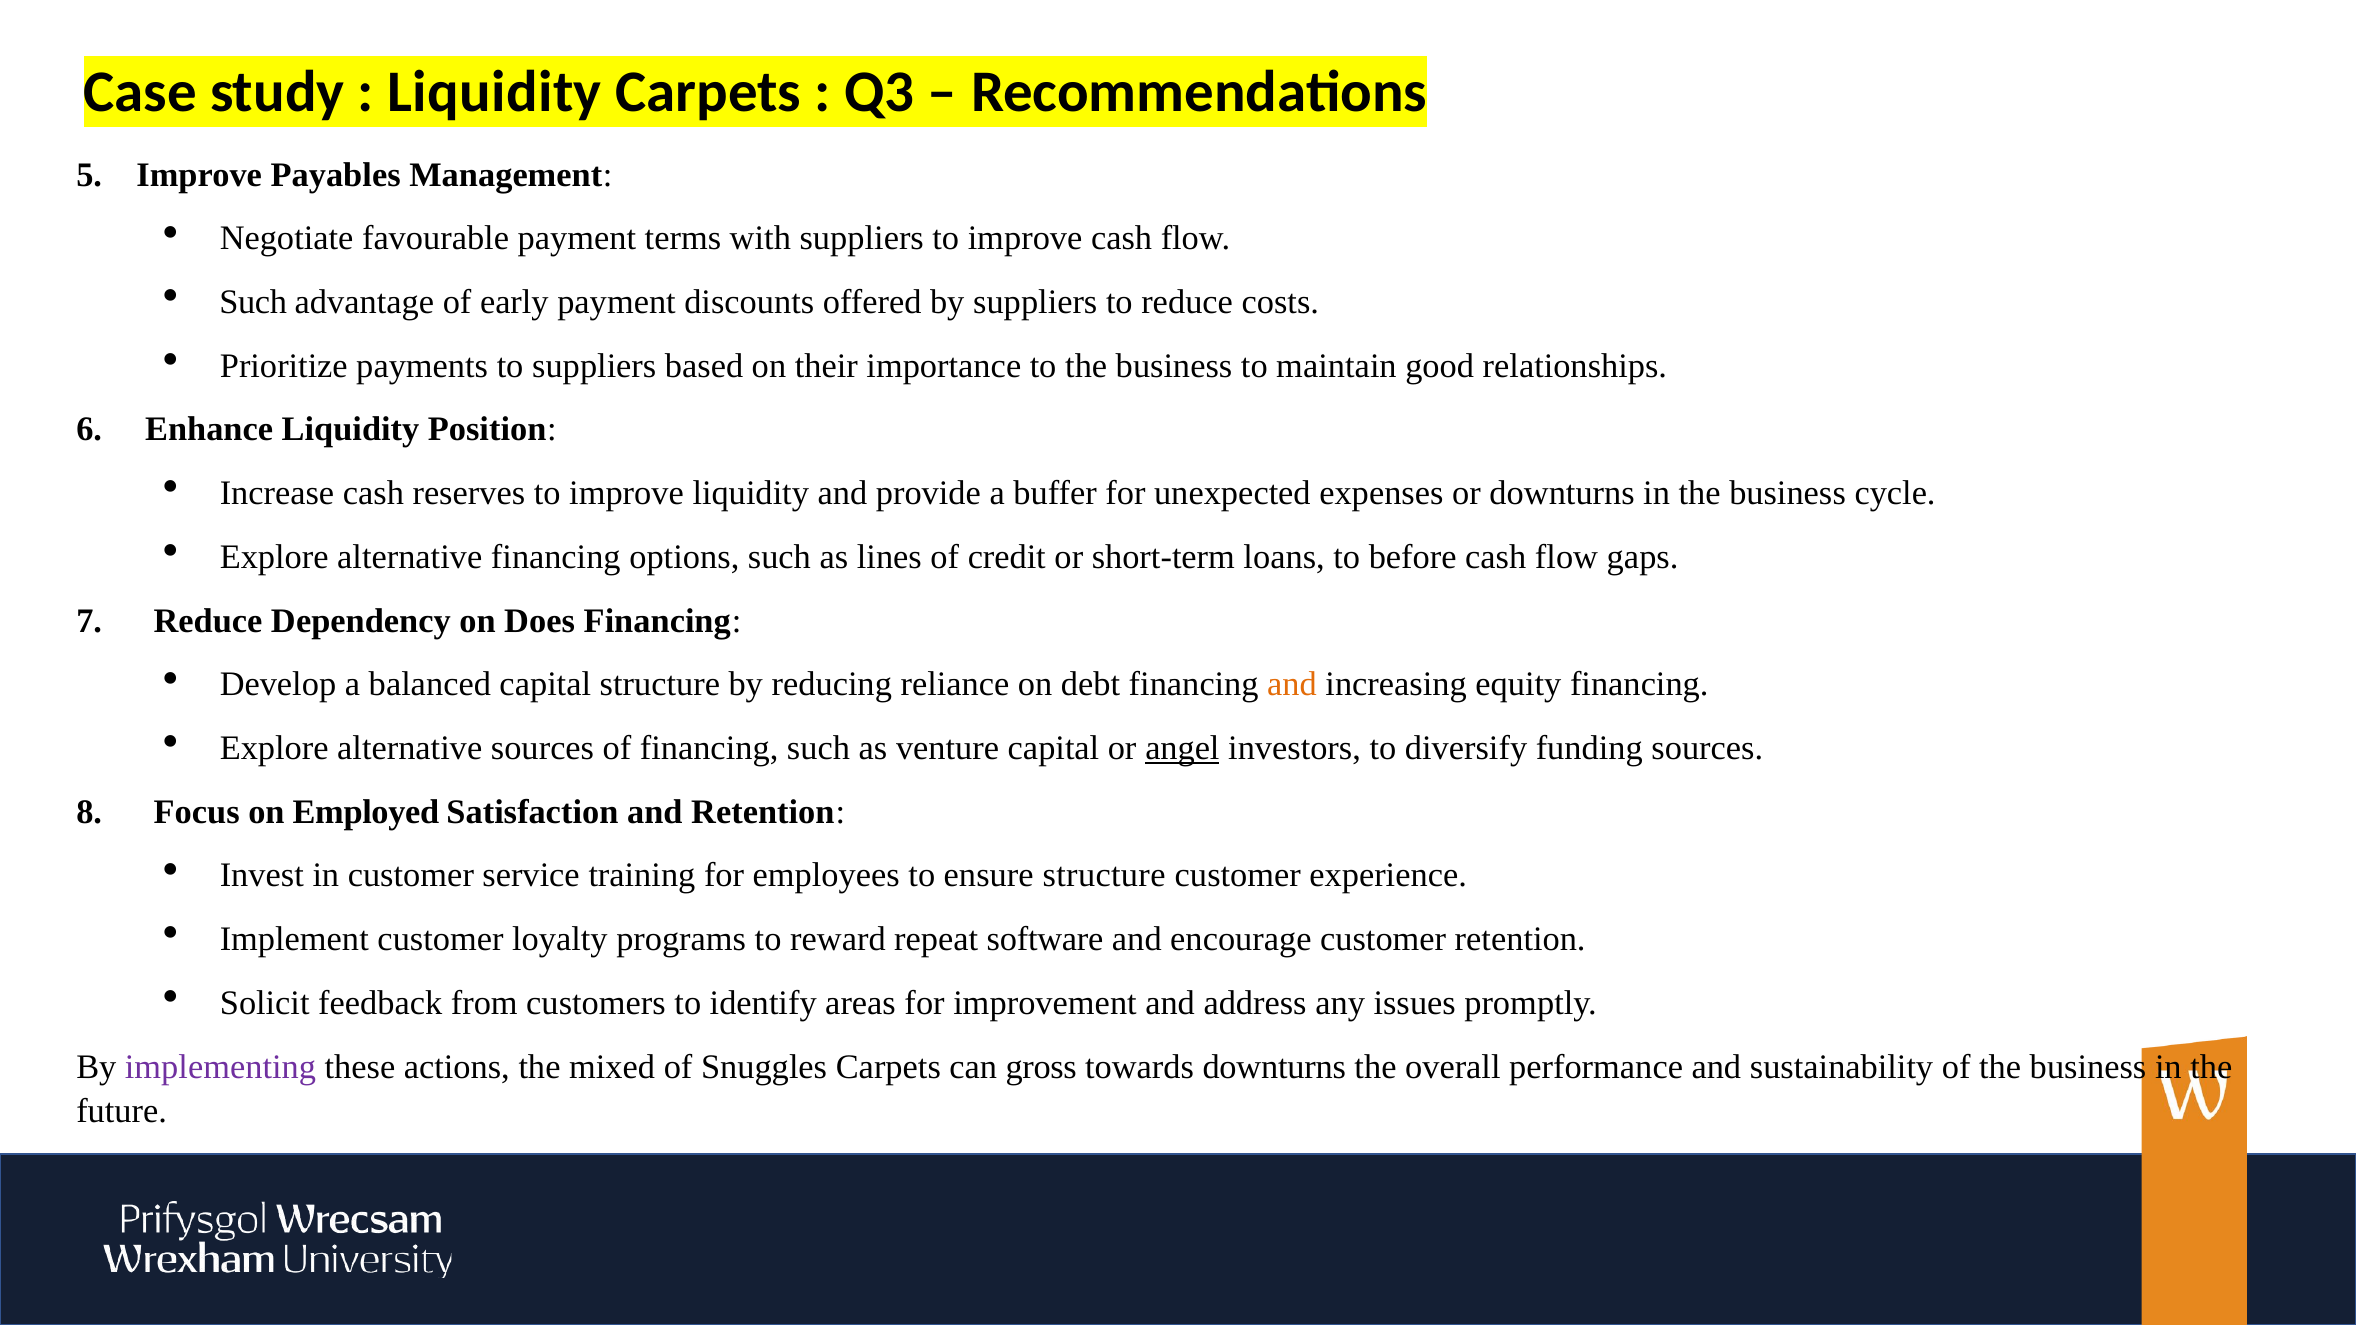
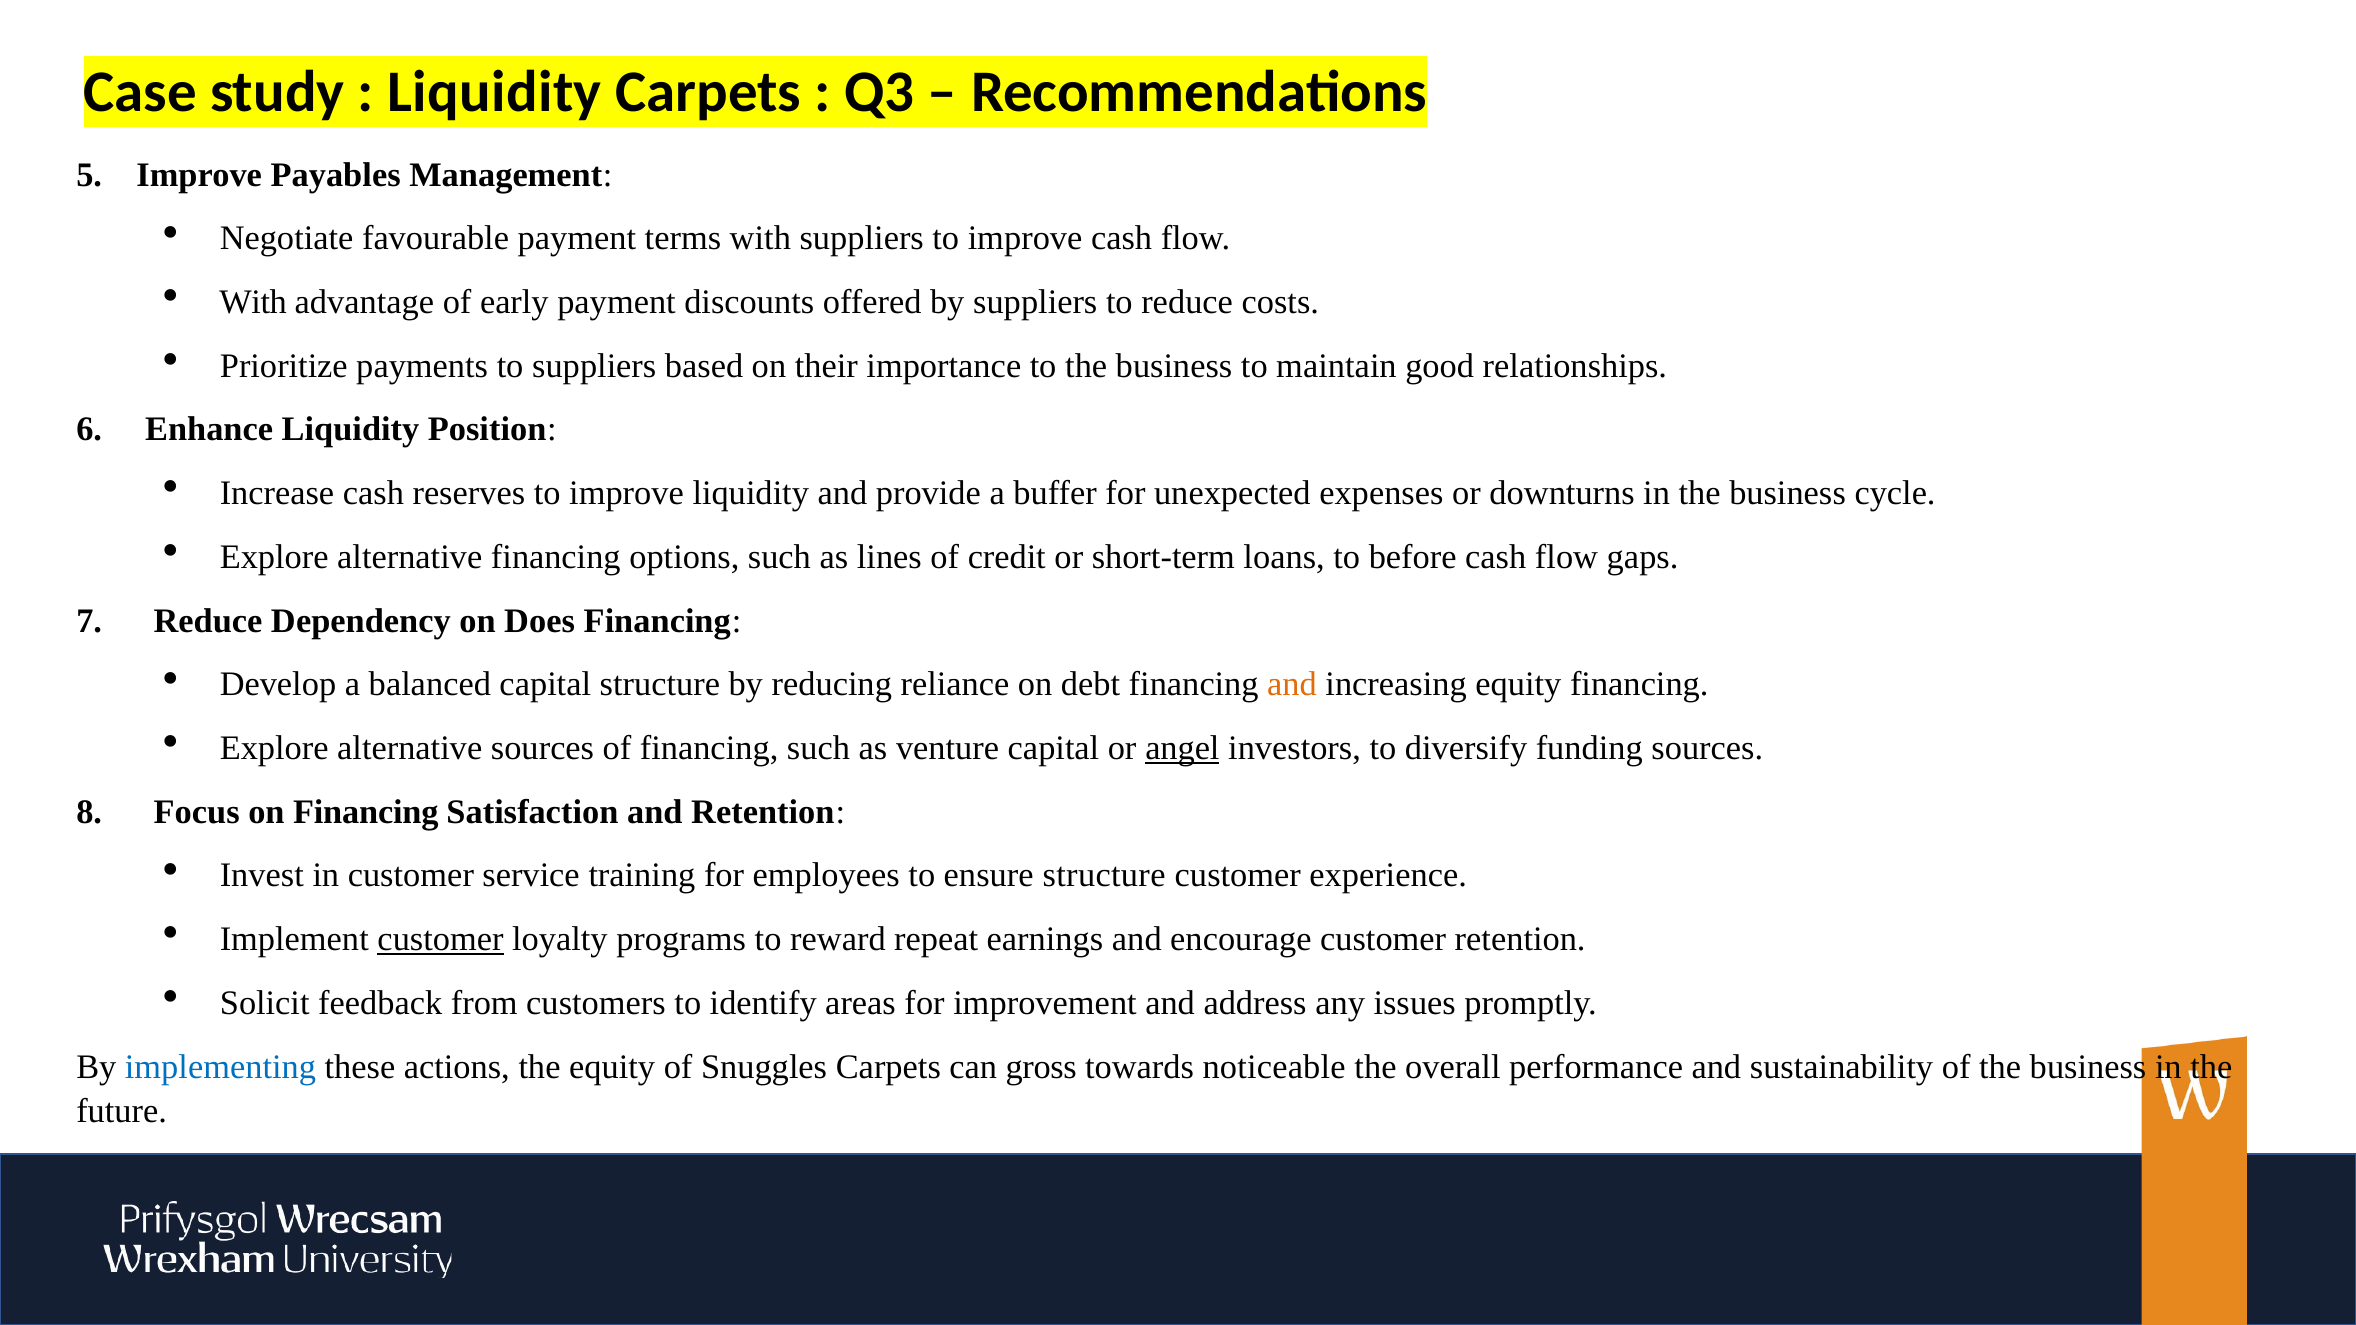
Such: Such -> With (253, 302)
on Employed: Employed -> Financing (366, 812)
customer underline: none -> present (441, 939)
software: software -> earnings (1045, 939)
implementing colour: purple -> blue (220, 1067)
the mixed: mixed -> equity (612, 1067)
towards downturns: downturns -> noticeable (1274, 1067)
